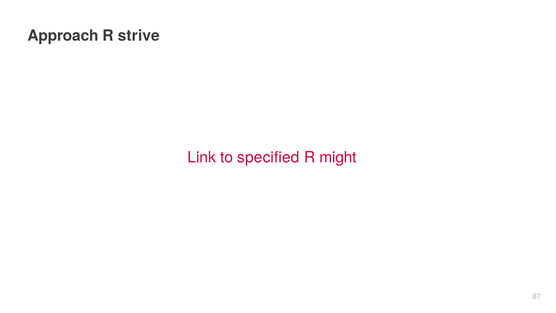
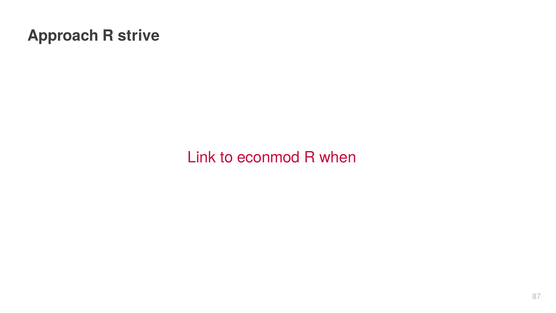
specified: specified -> econmod (269, 157)
might: might -> when (338, 157)
